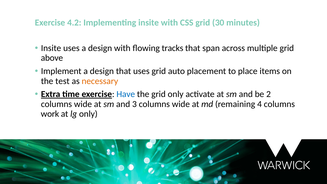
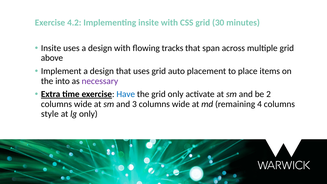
test: test -> into (63, 81)
necessary colour: orange -> purple (100, 81)
work: work -> style (50, 114)
